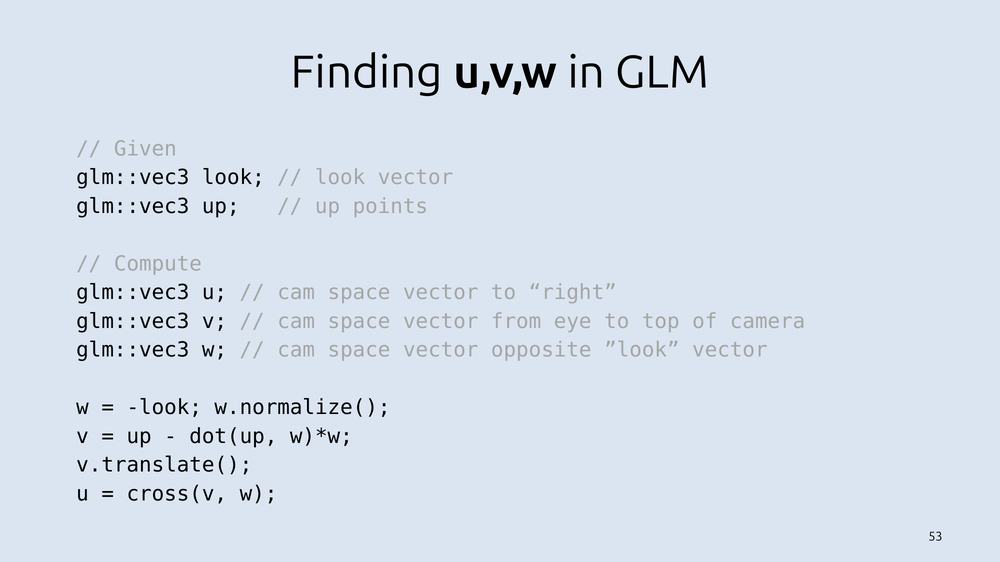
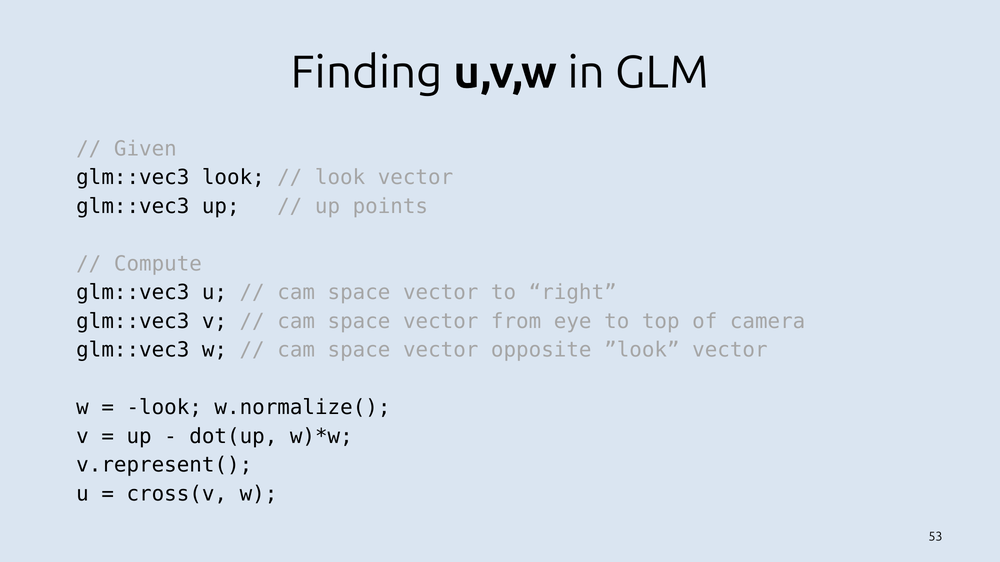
v.translate(: v.translate( -> v.represent( (164, 465)
